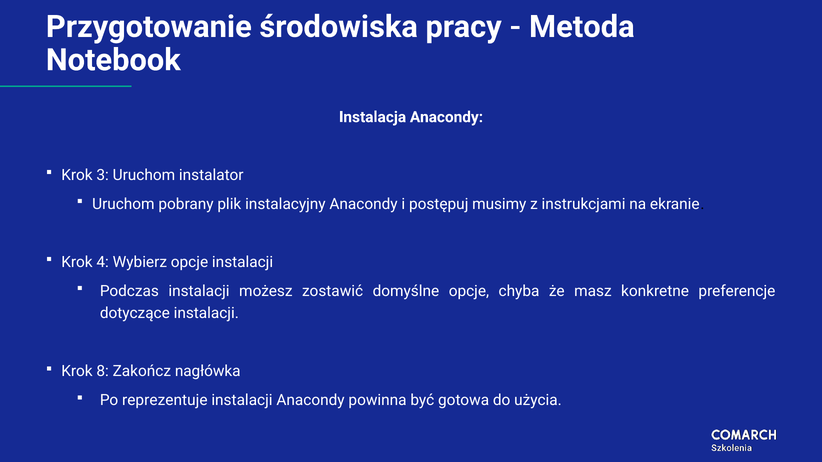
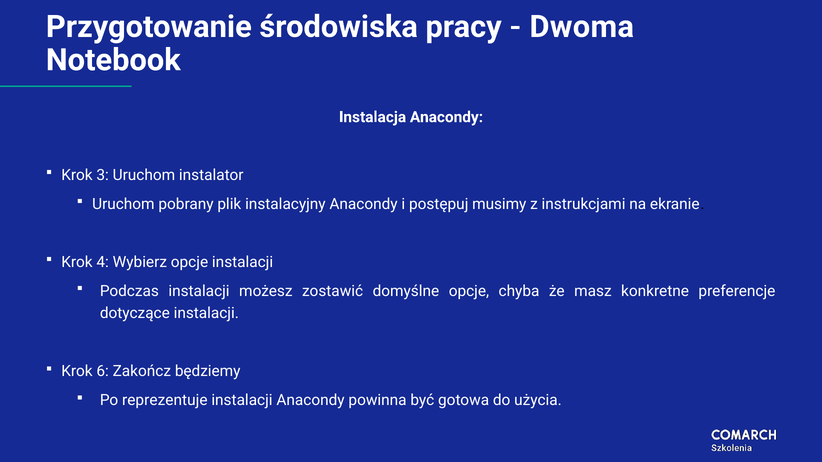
Metoda: Metoda -> Dwoma (582, 27)
8: 8 -> 6 (103, 372)
nagłówka: nagłówka -> będziemy (208, 372)
